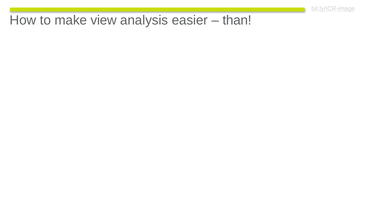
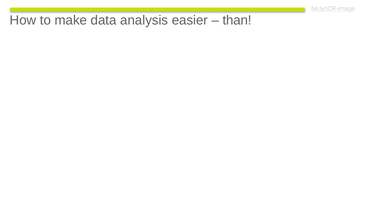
view: view -> data (104, 20)
